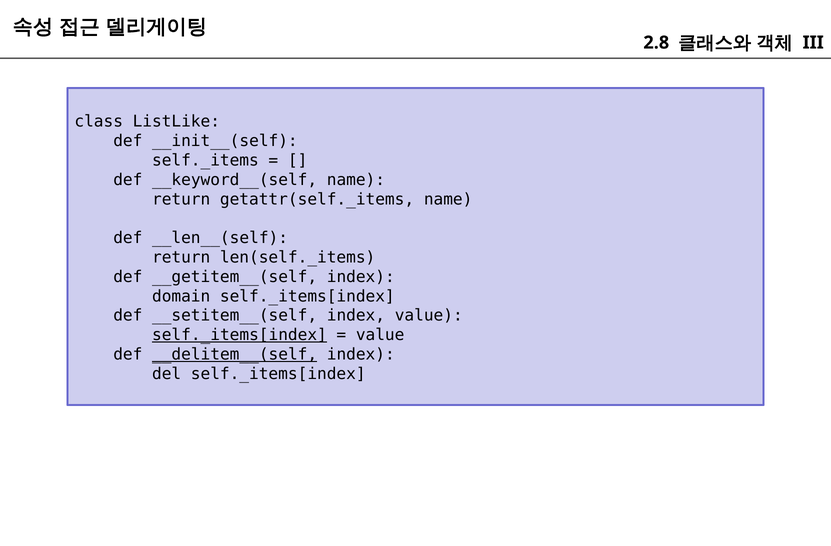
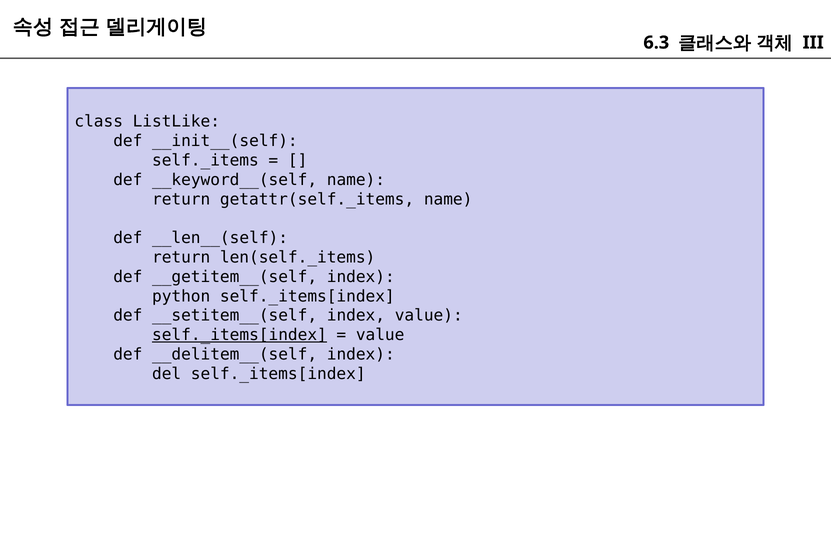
2.8: 2.8 -> 6.3 (656, 43)
domain: domain -> python (181, 296)
__delitem__(self underline: present -> none (235, 354)
